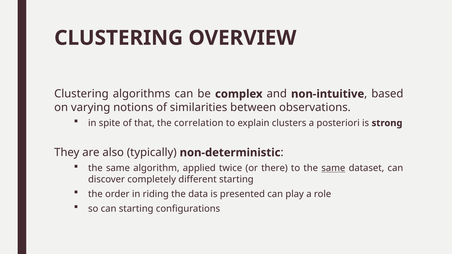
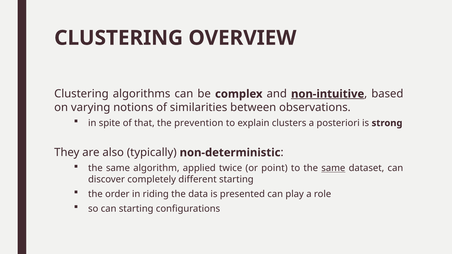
non-intuitive underline: none -> present (328, 94)
correlation: correlation -> prevention (199, 123)
there: there -> point (274, 168)
